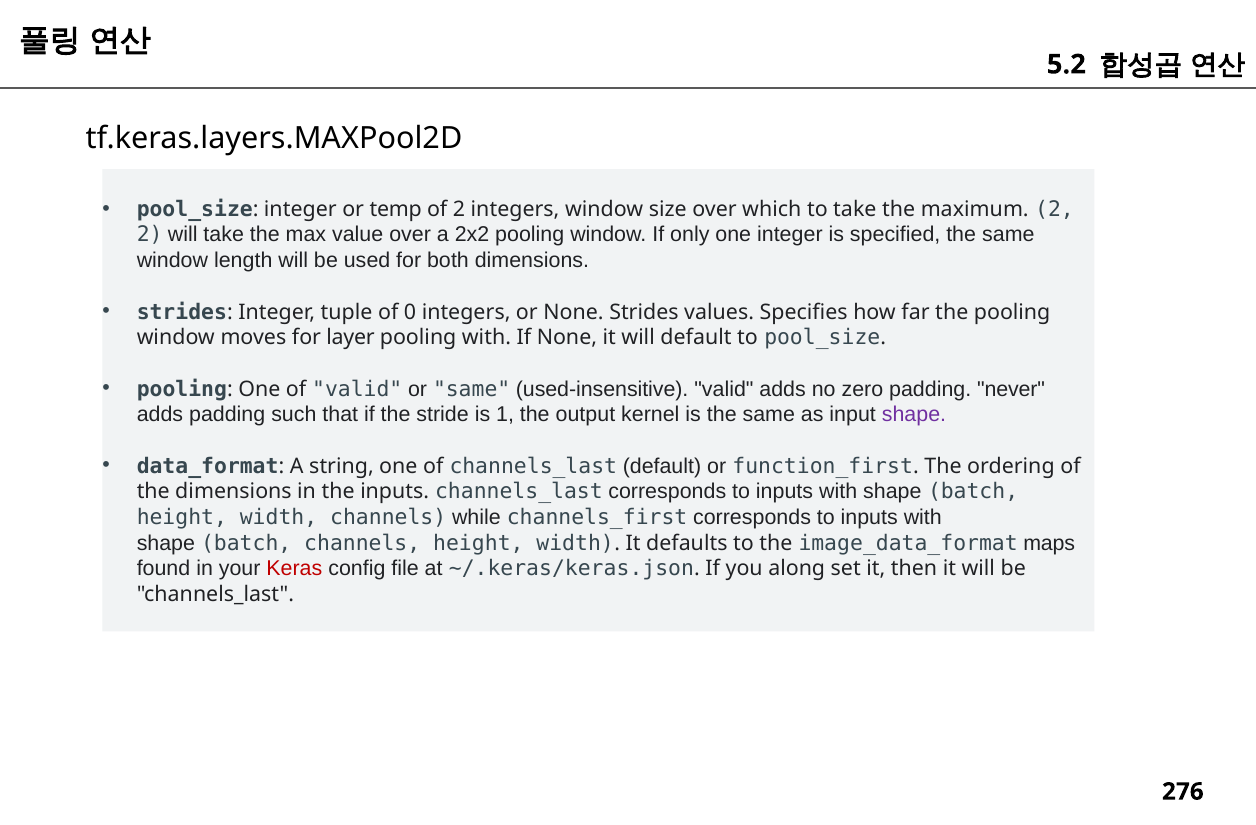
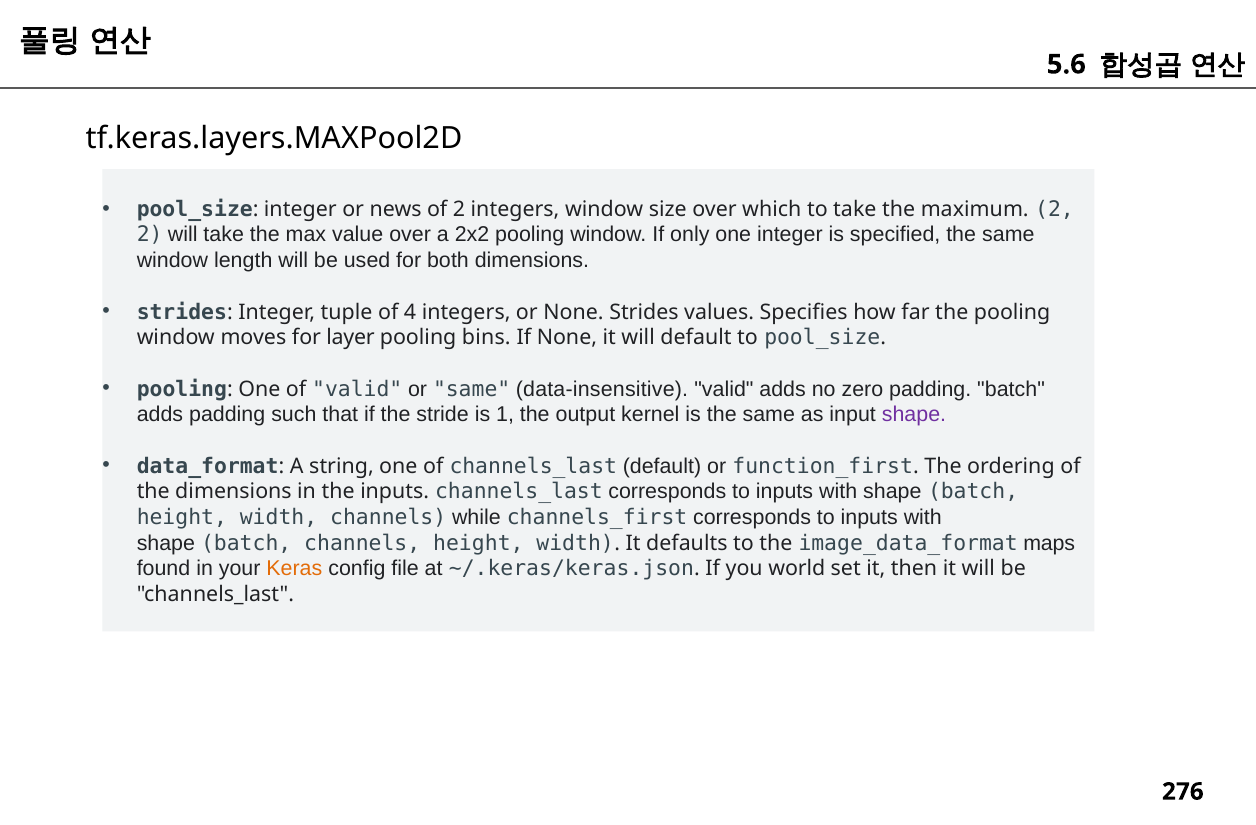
5.2: 5.2 -> 5.6 (1066, 64)
temp: temp -> news (396, 209)
0: 0 -> 4 (410, 312)
pooling with: with -> bins (486, 338)
used-insensitive: used-insensitive -> data-insensitive (602, 389)
padding never: never -> batch (1011, 389)
Keras colour: red -> orange (294, 569)
along: along -> world (797, 569)
